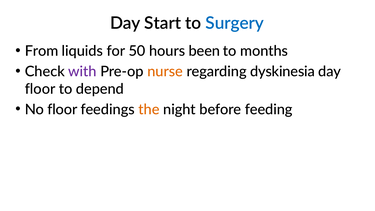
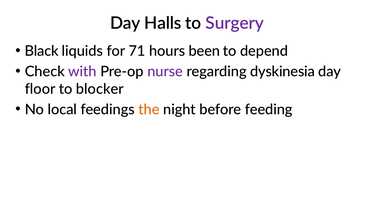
Start: Start -> Halls (163, 23)
Surgery colour: blue -> purple (235, 23)
From: From -> Black (42, 51)
50: 50 -> 71 (137, 51)
months: months -> depend (264, 51)
nurse colour: orange -> purple (165, 71)
depend: depend -> blocker (100, 89)
No floor: floor -> local (62, 109)
